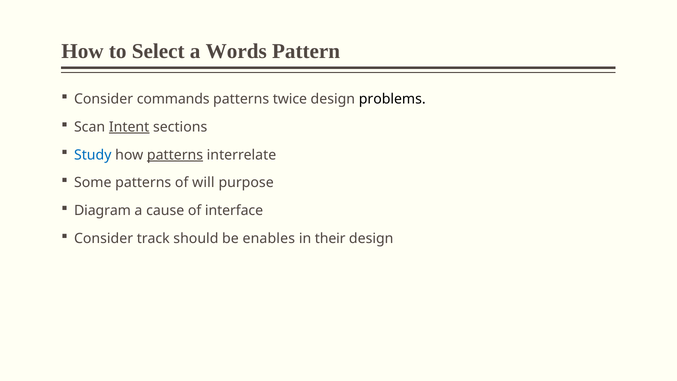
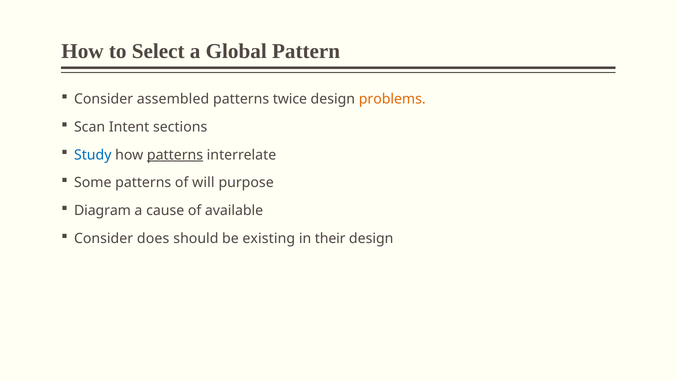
Words: Words -> Global (236, 51)
commands: commands -> assembled (173, 99)
problems colour: black -> orange (392, 99)
Intent underline: present -> none (129, 127)
interface: interface -> available (234, 211)
track: track -> does (153, 239)
enables: enables -> existing (269, 239)
